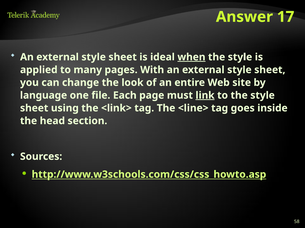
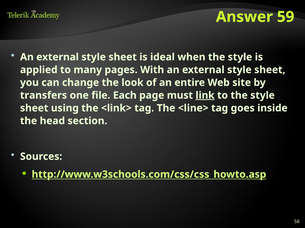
17: 17 -> 59 (286, 17)
when underline: present -> none (191, 57)
language: language -> transfers (44, 96)
